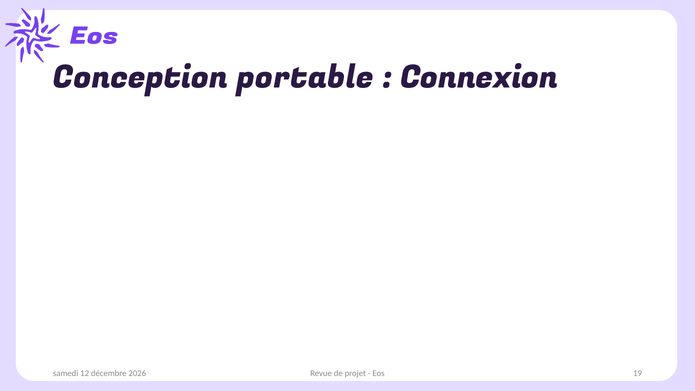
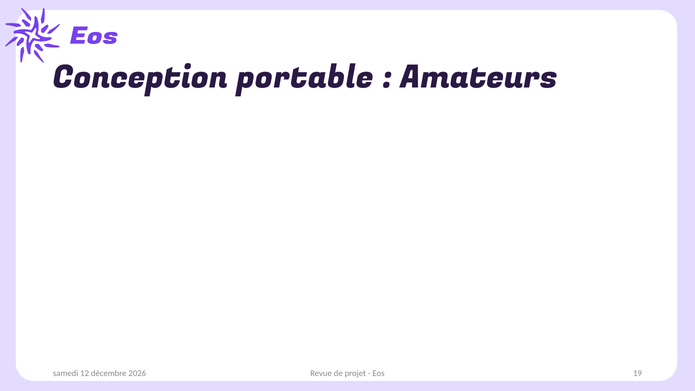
Connexion: Connexion -> Amateurs (479, 77)
